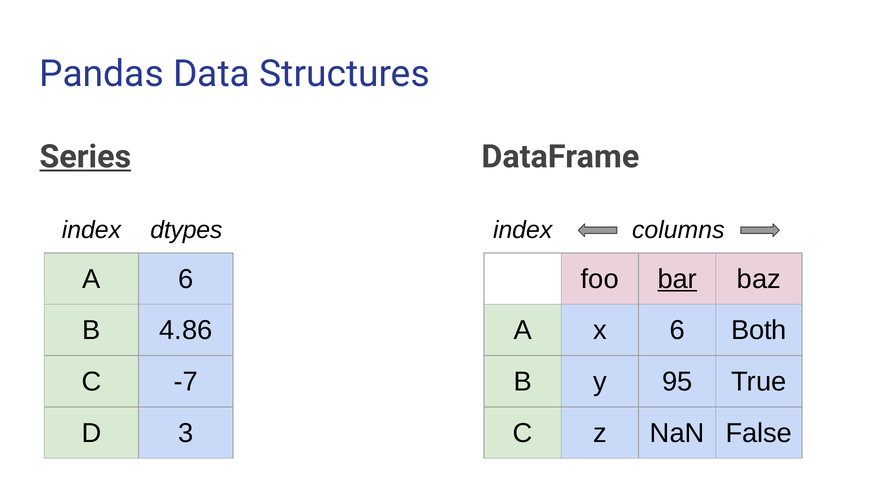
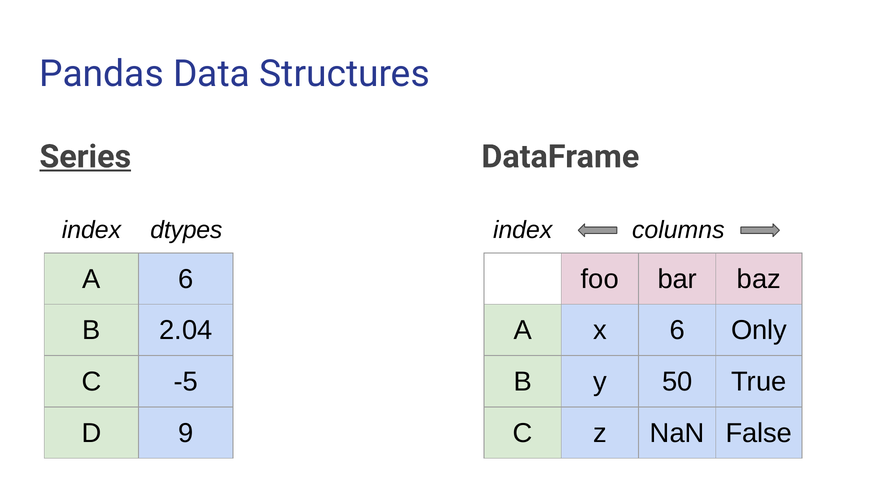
bar underline: present -> none (677, 279)
4.86: 4.86 -> 2.04 (186, 330)
Both: Both -> Only (759, 330)
-7: -7 -> -5 (186, 382)
95: 95 -> 50 (677, 382)
3: 3 -> 9 (186, 433)
